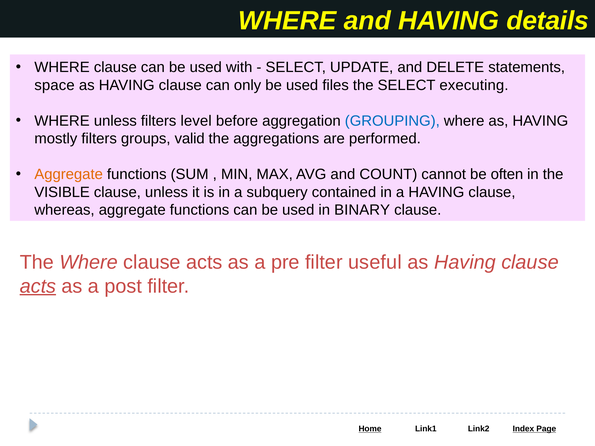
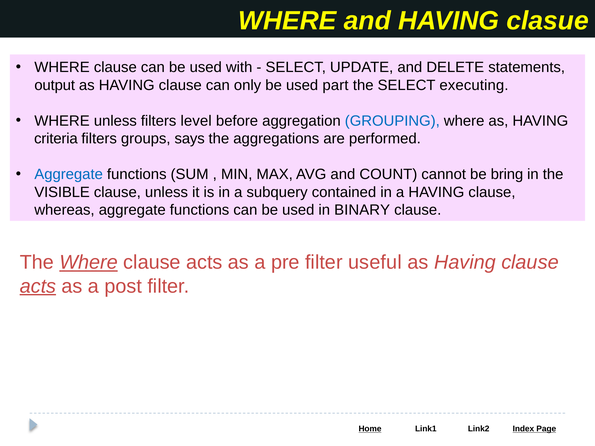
details: details -> clasue (548, 21)
space: space -> output (55, 85)
files: files -> part (336, 85)
mostly: mostly -> criteria (56, 139)
valid: valid -> says (190, 139)
Aggregate colour: orange -> blue (69, 175)
often: often -> bring (507, 175)
Where underline: none -> present (89, 263)
